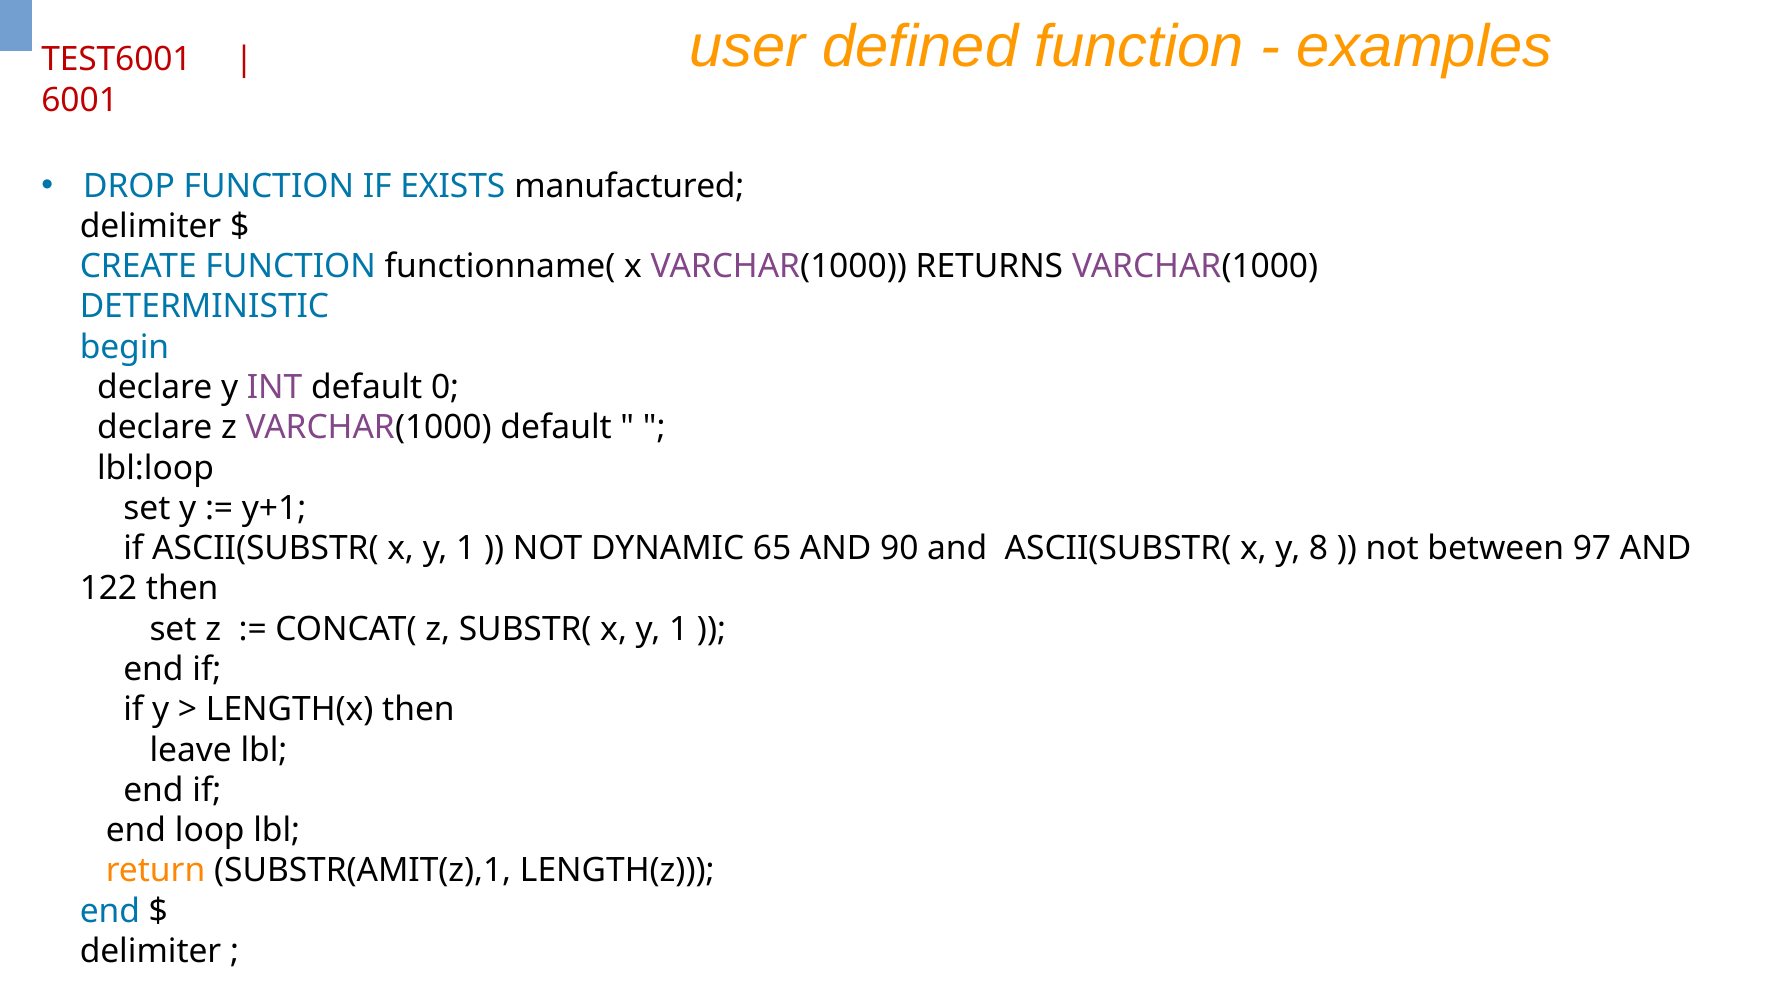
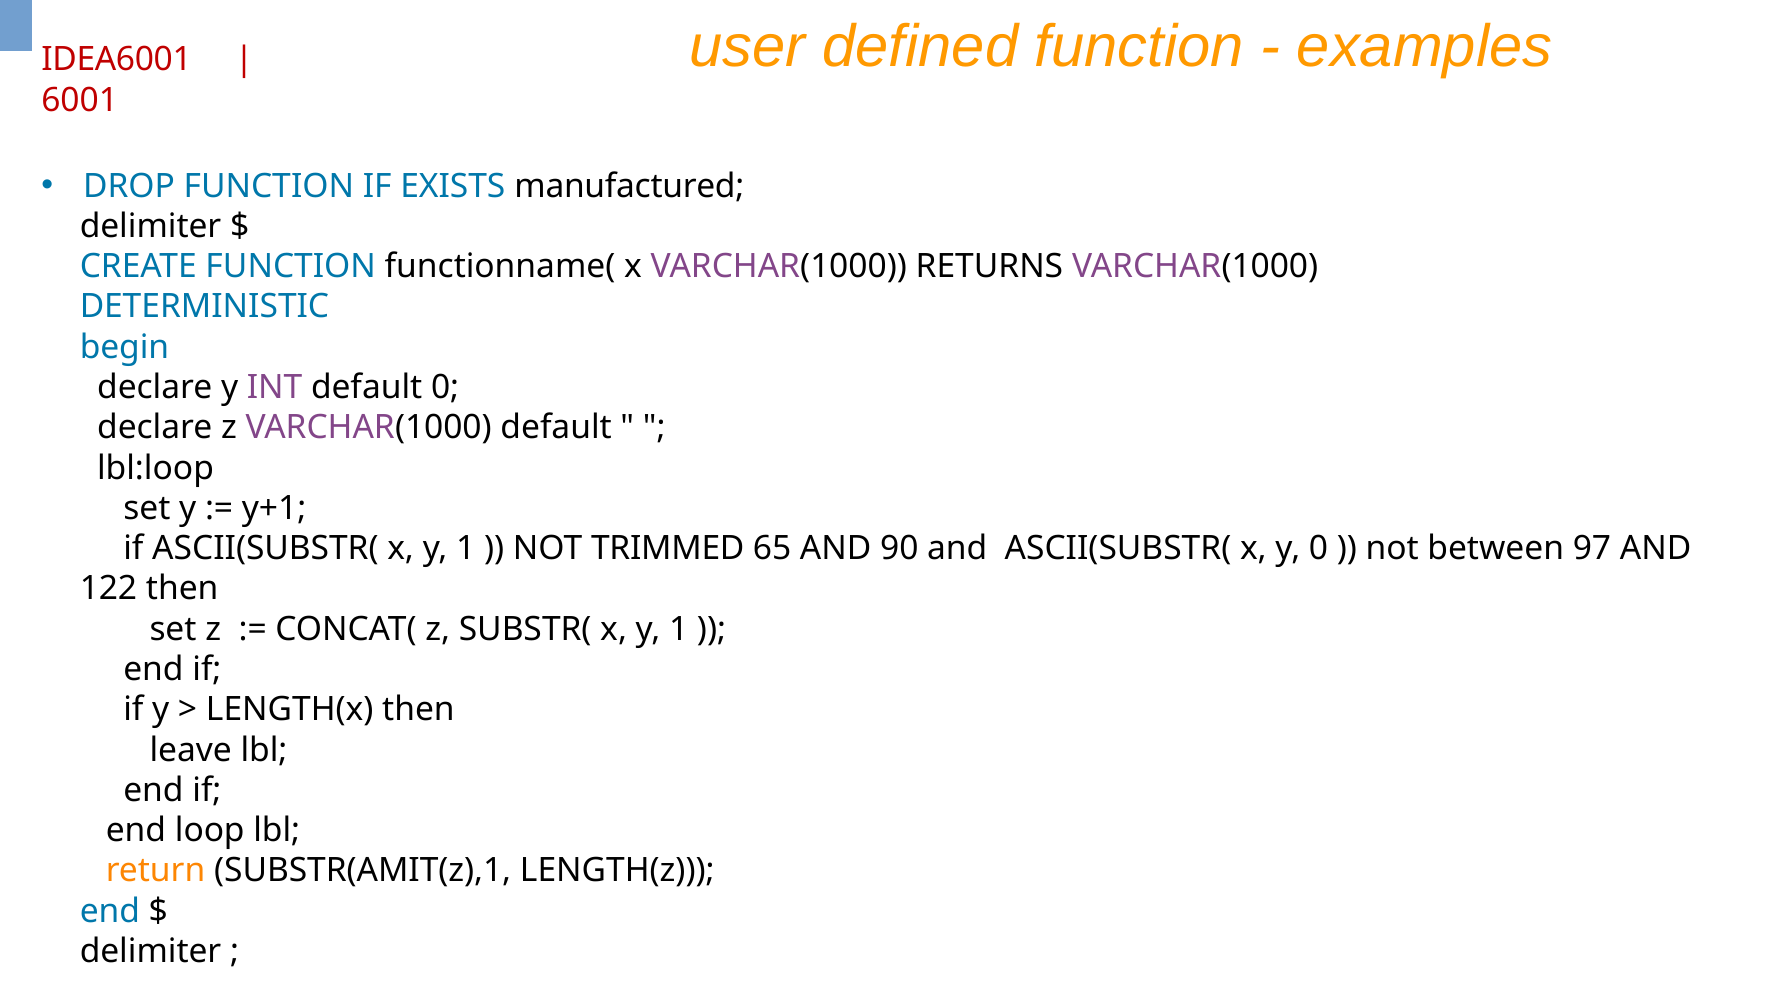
TEST6001: TEST6001 -> IDEA6001 (117, 60)
DYNAMIC: DYNAMIC -> TRIMMED (668, 548)
y 8: 8 -> 0 (1319, 548)
